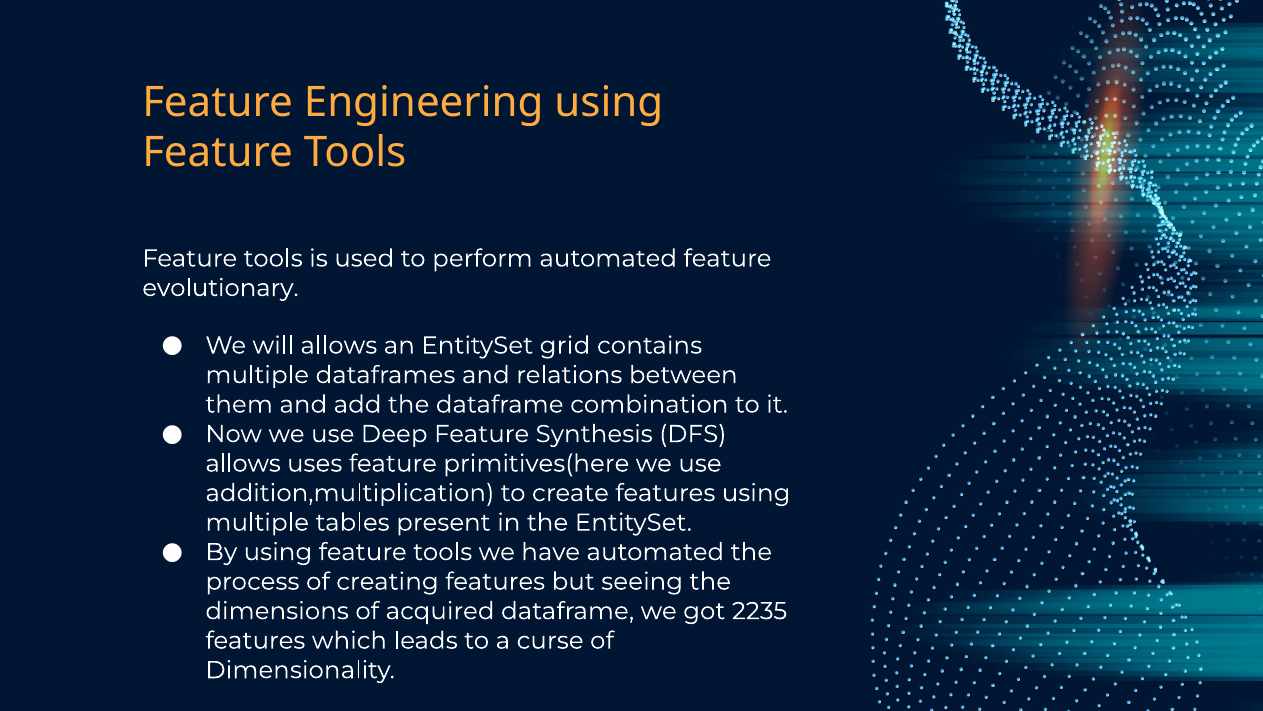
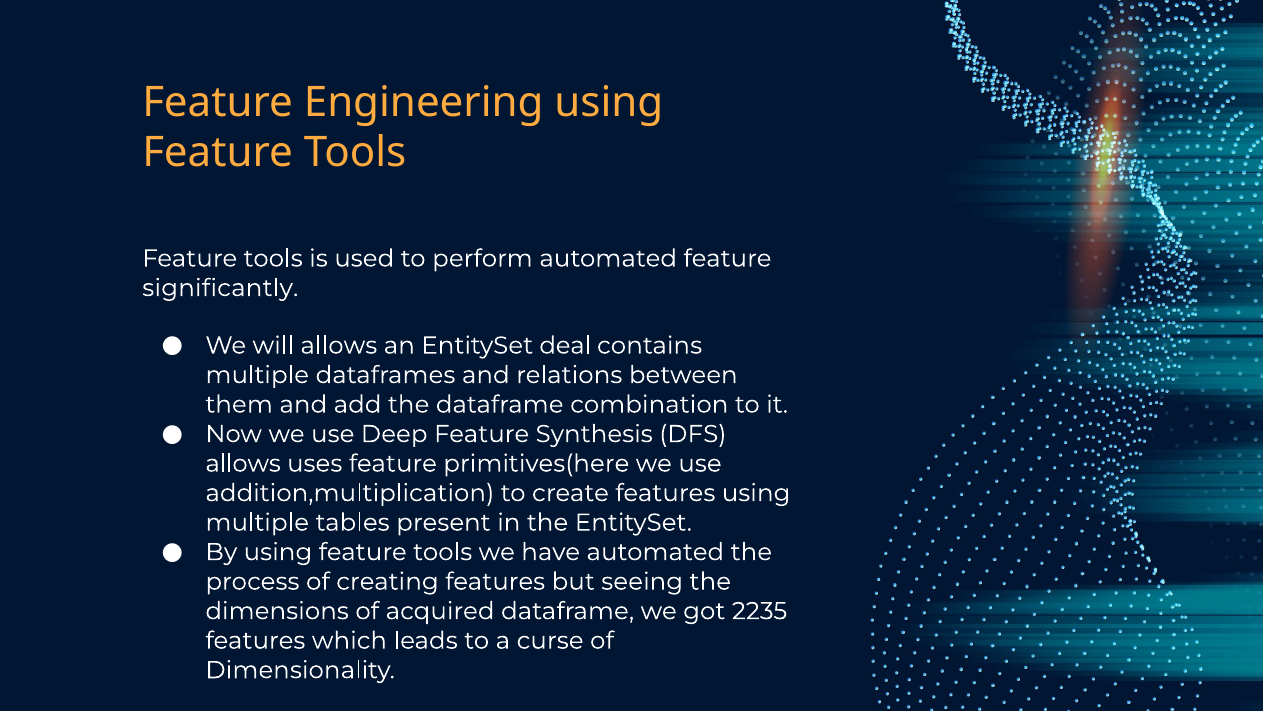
evolutionary: evolutionary -> significantly (220, 288)
grid: grid -> deal (565, 345)
